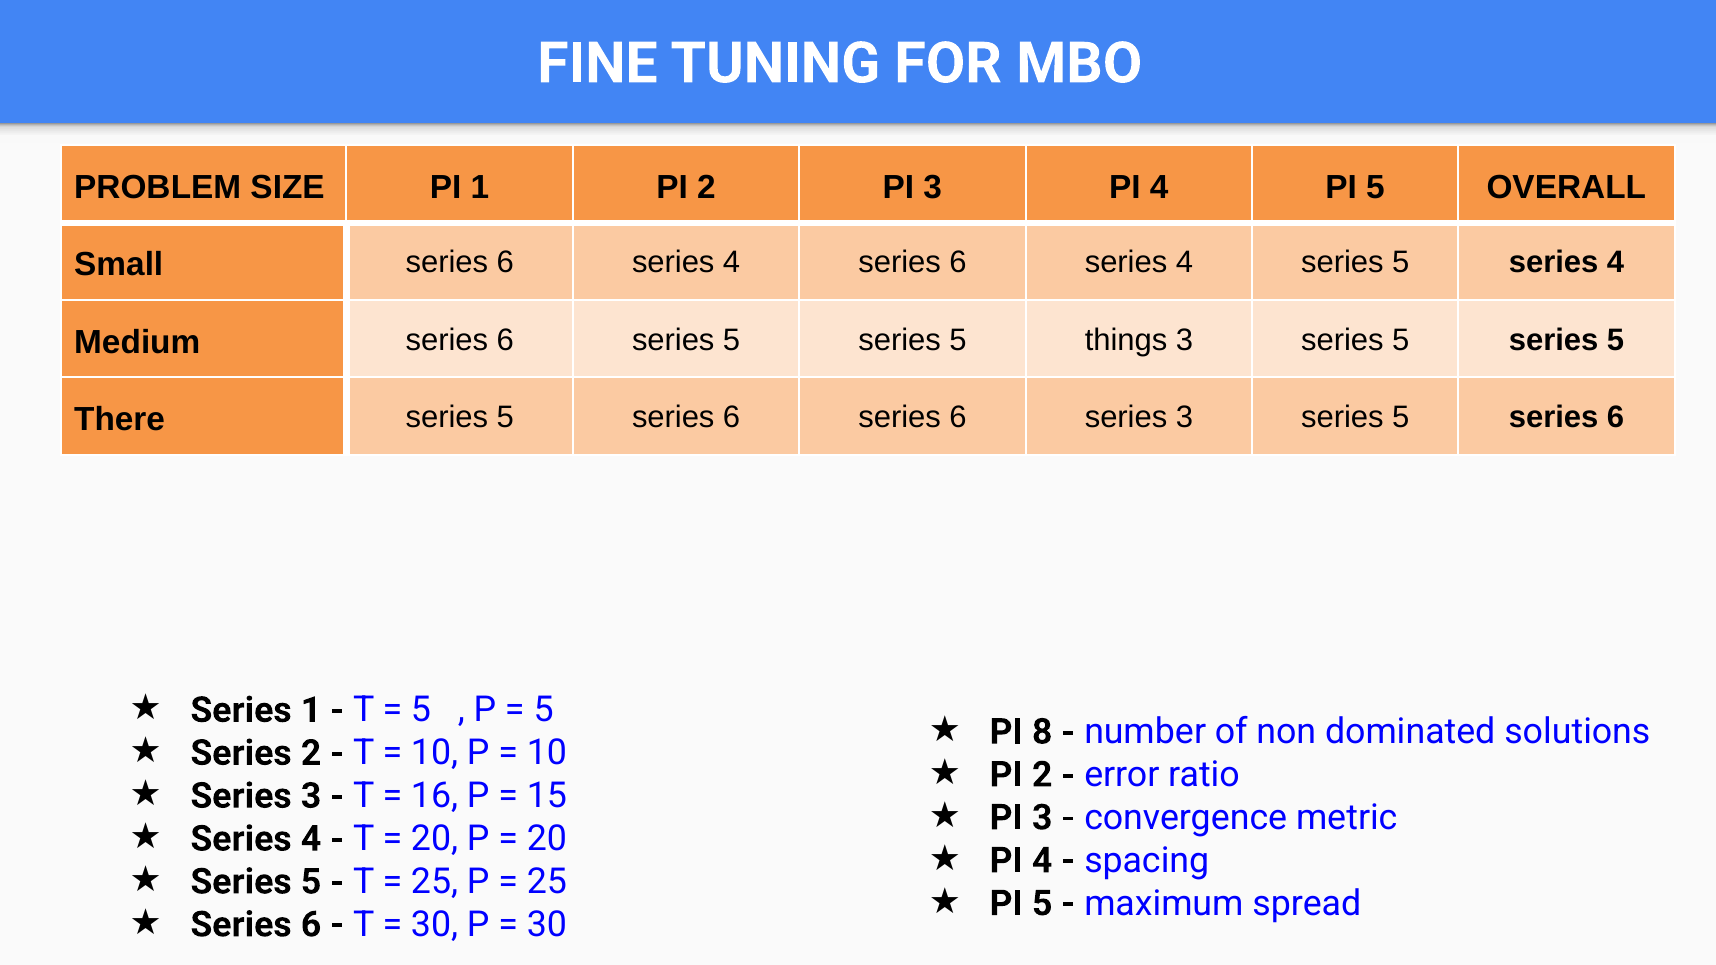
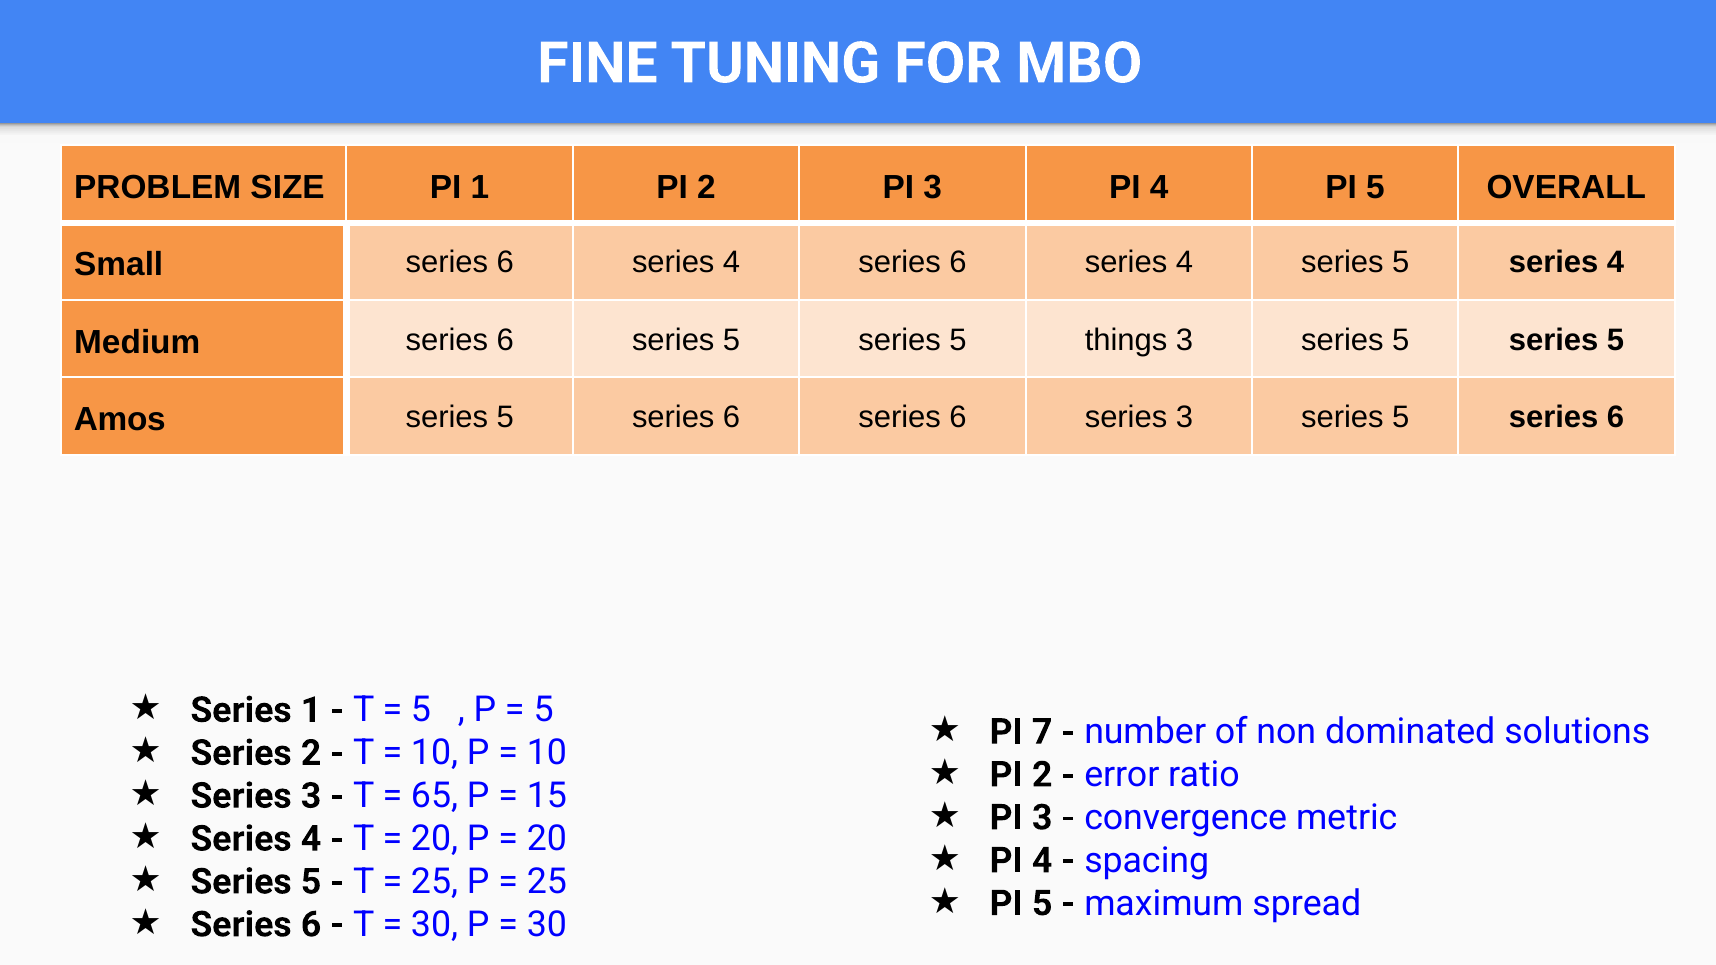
There: There -> Amos (120, 419)
8: 8 -> 7 (1042, 732)
16: 16 -> 65 (435, 796)
